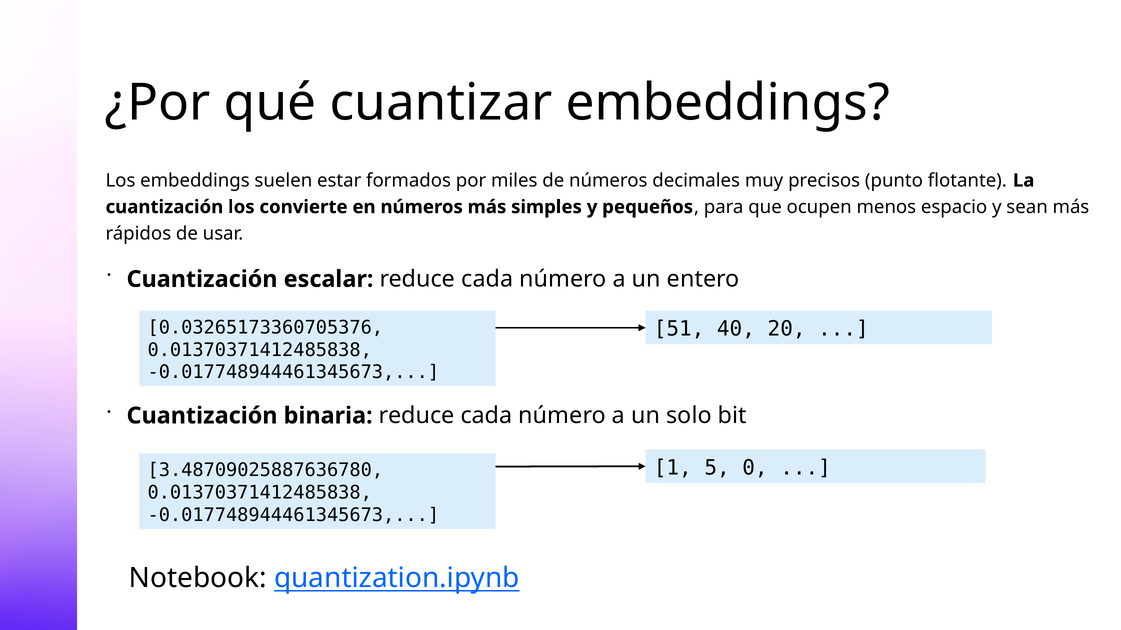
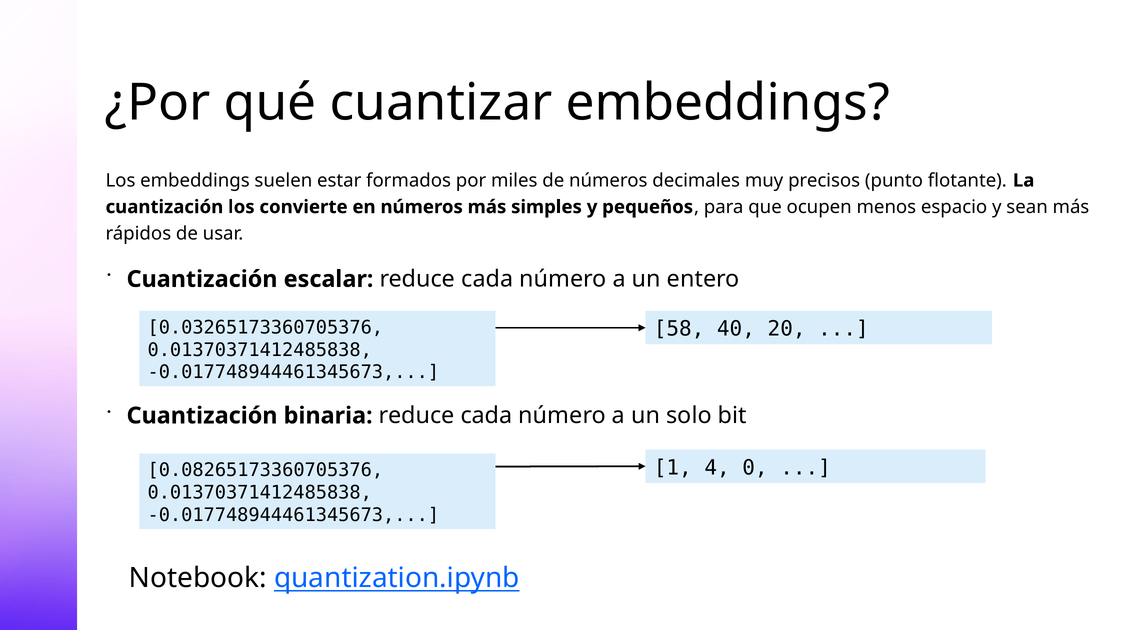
51: 51 -> 58 (679, 329)
5: 5 -> 4 (717, 468)
3.48709025887636780: 3.48709025887636780 -> 0.08265173360705376 (265, 471)
